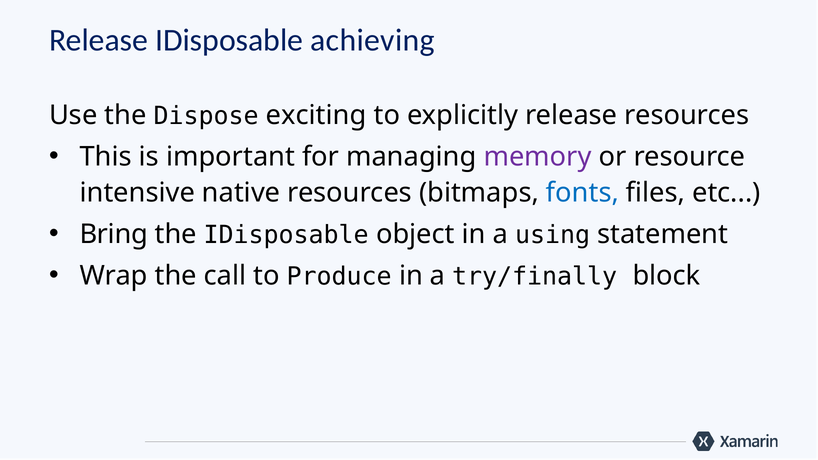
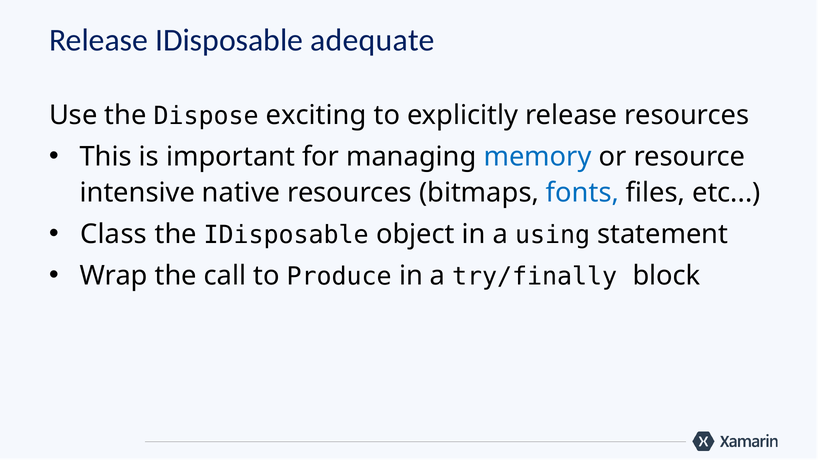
achieving: achieving -> adequate (373, 40)
memory colour: purple -> blue (538, 157)
Bring: Bring -> Class (114, 234)
